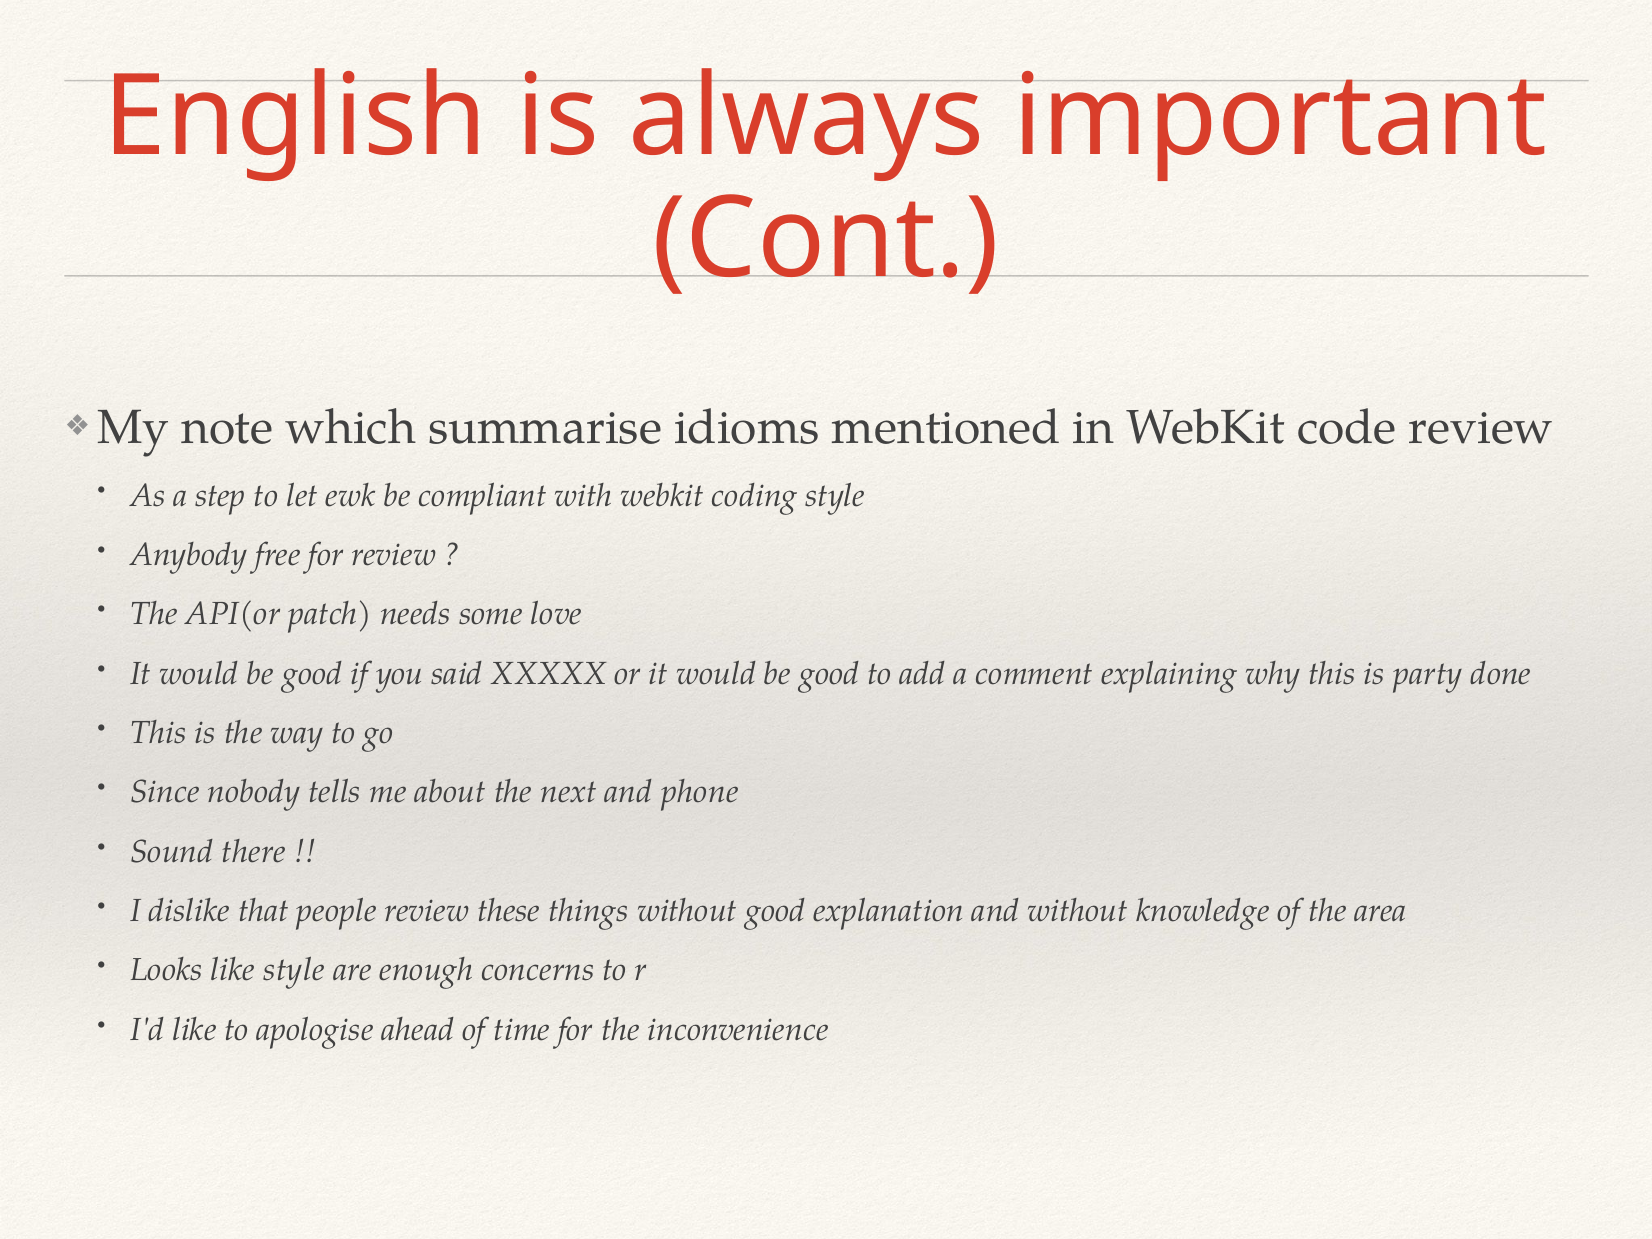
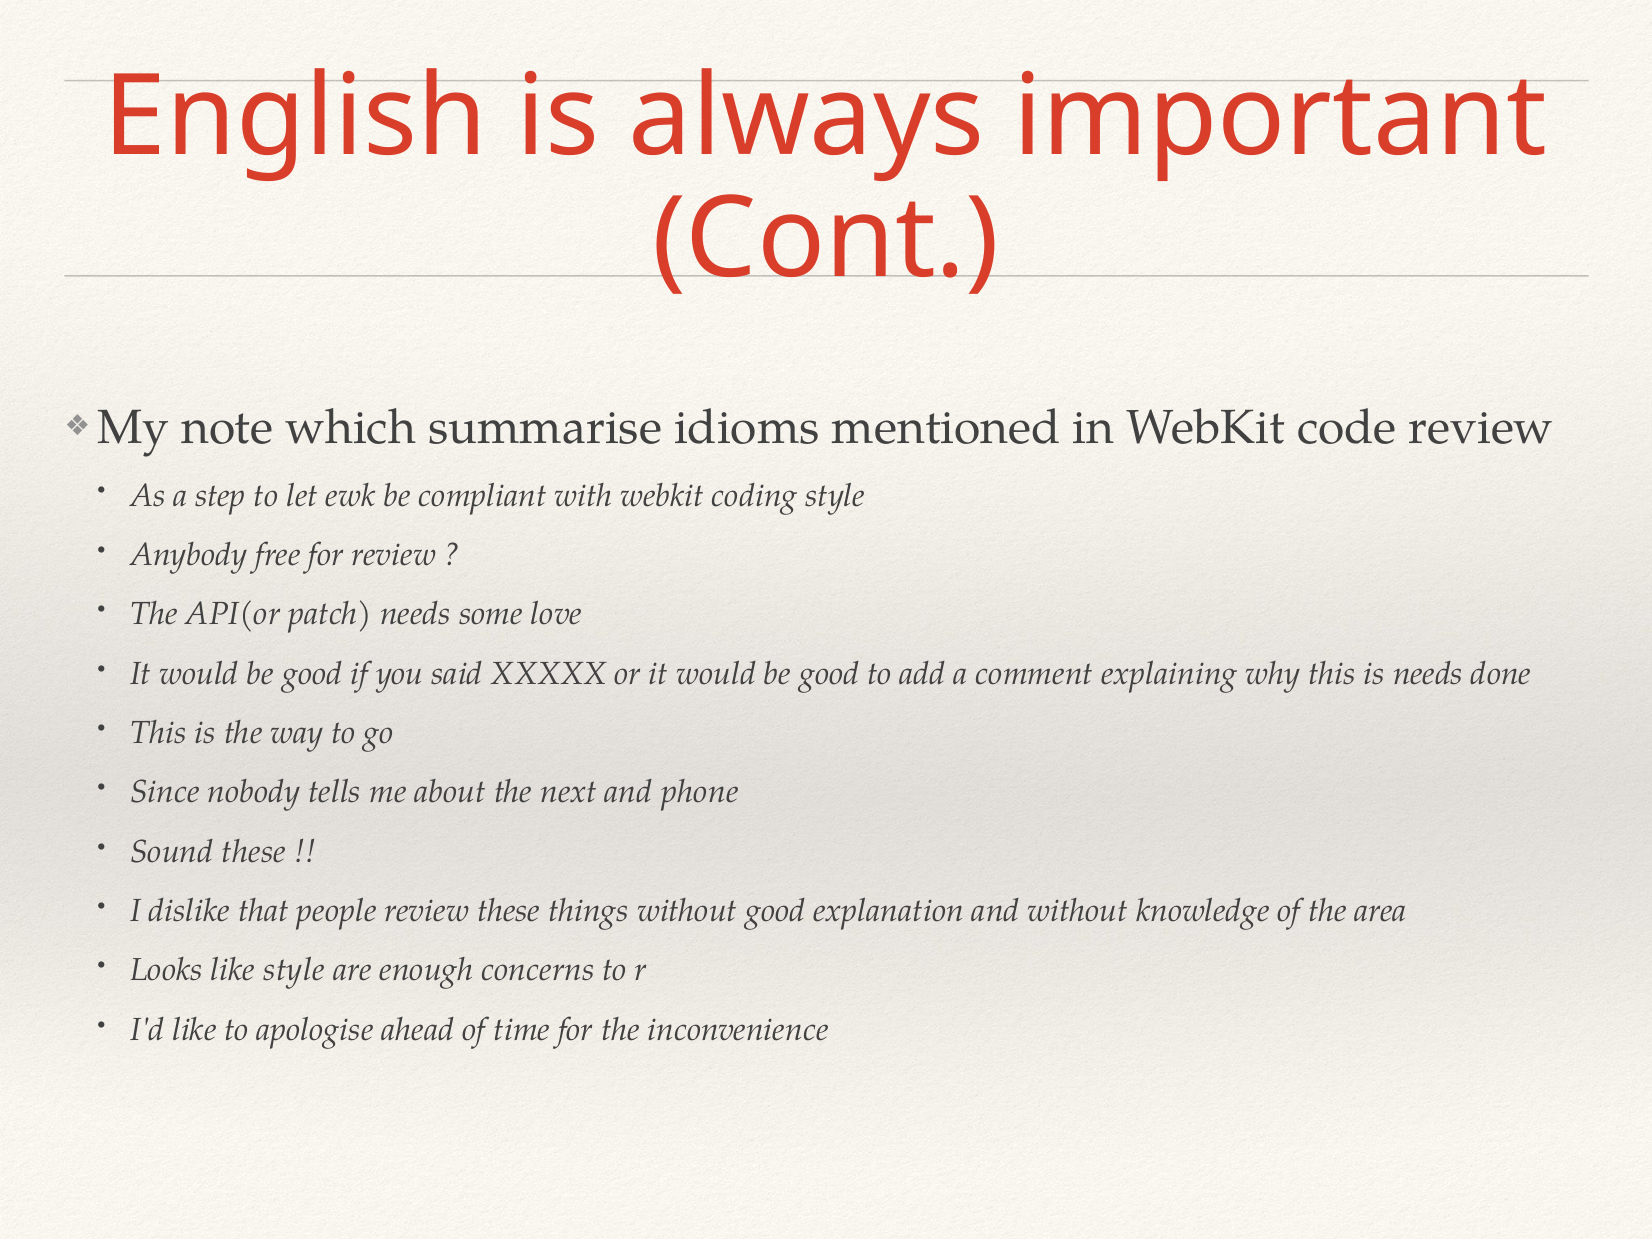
is party: party -> needs (1428, 674)
Sound there: there -> these (254, 852)
